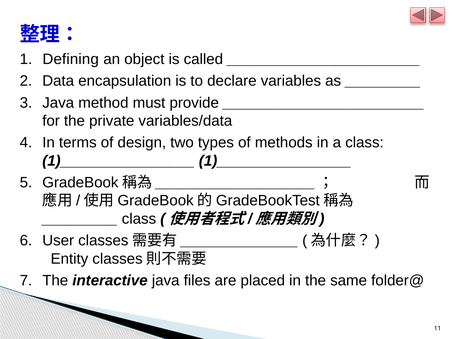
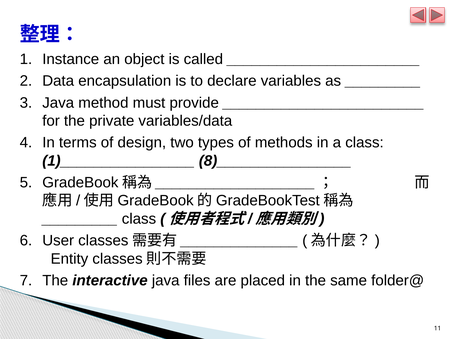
Defining: Defining -> Instance (71, 59)
1)________________ 1)________________: 1)________________ -> 8)________________ (275, 161)
